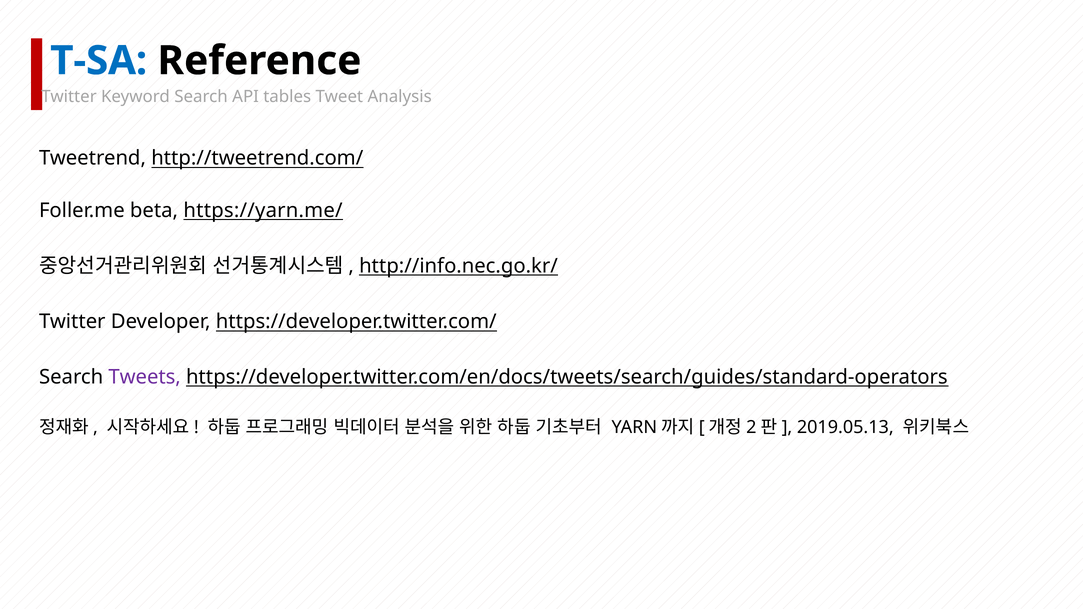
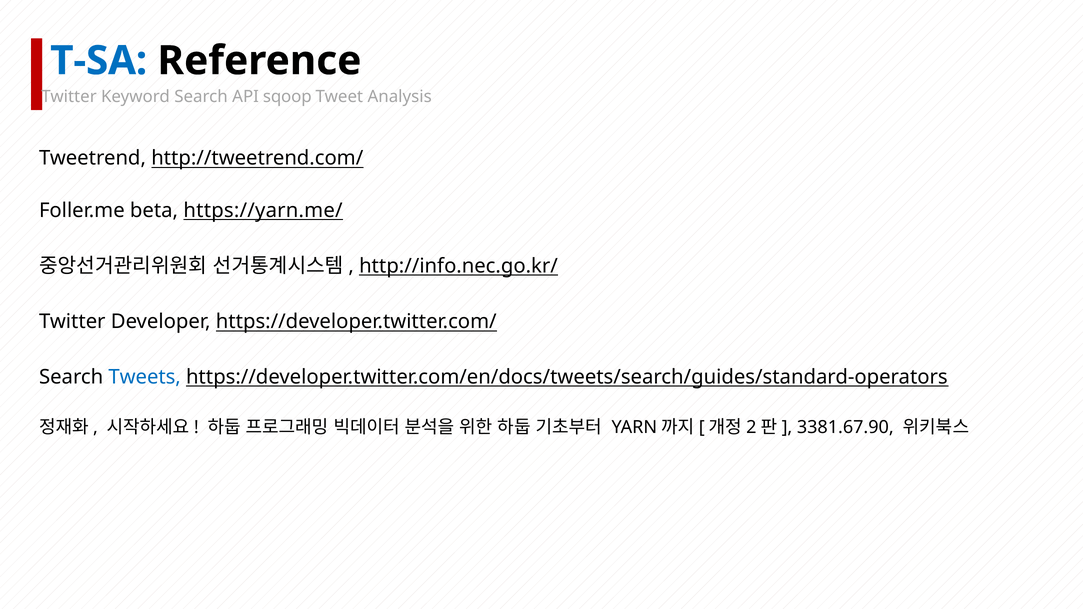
tables: tables -> sqoop (287, 97)
Tweets colour: purple -> blue (145, 377)
2019.05.13: 2019.05.13 -> 3381.67.90 (845, 428)
